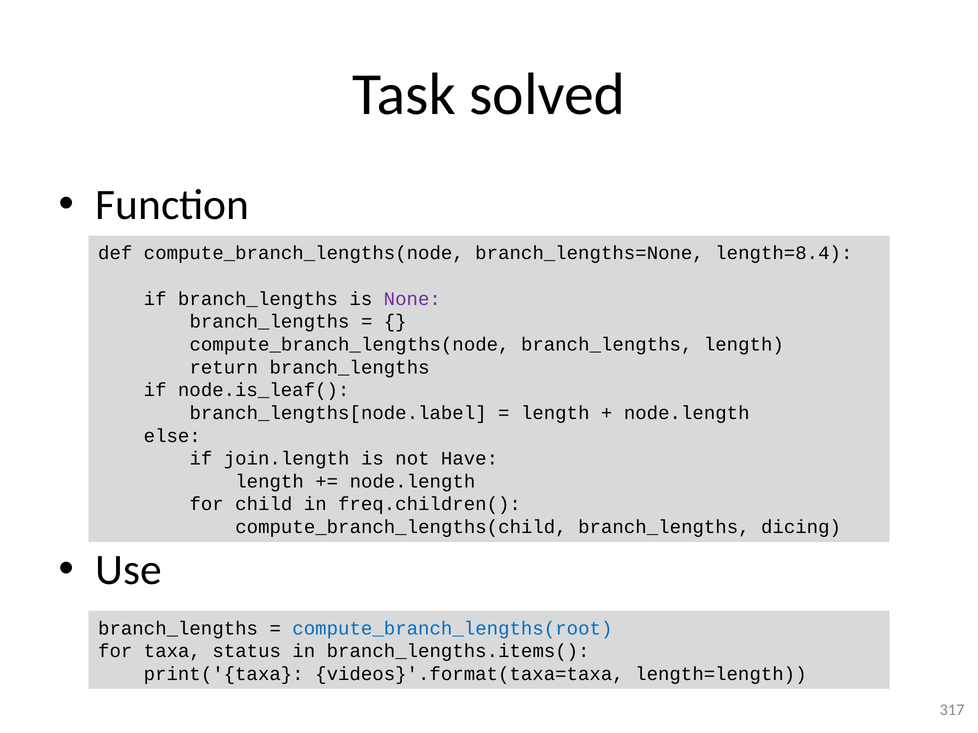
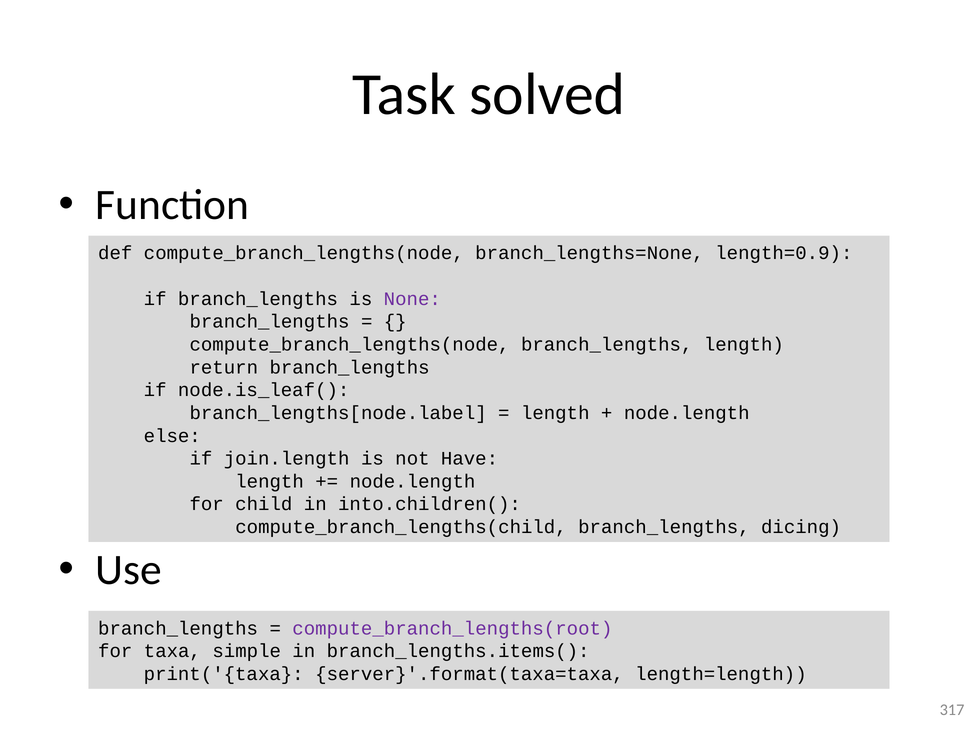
length=8.4: length=8.4 -> length=0.9 (784, 253)
freq.children(: freq.children( -> into.children( (429, 505)
compute_branch_lengths(root colour: blue -> purple (452, 629)
status: status -> simple (247, 652)
videos}'.format(taxa=taxa: videos}'.format(taxa=taxa -> server}'.format(taxa=taxa (469, 674)
